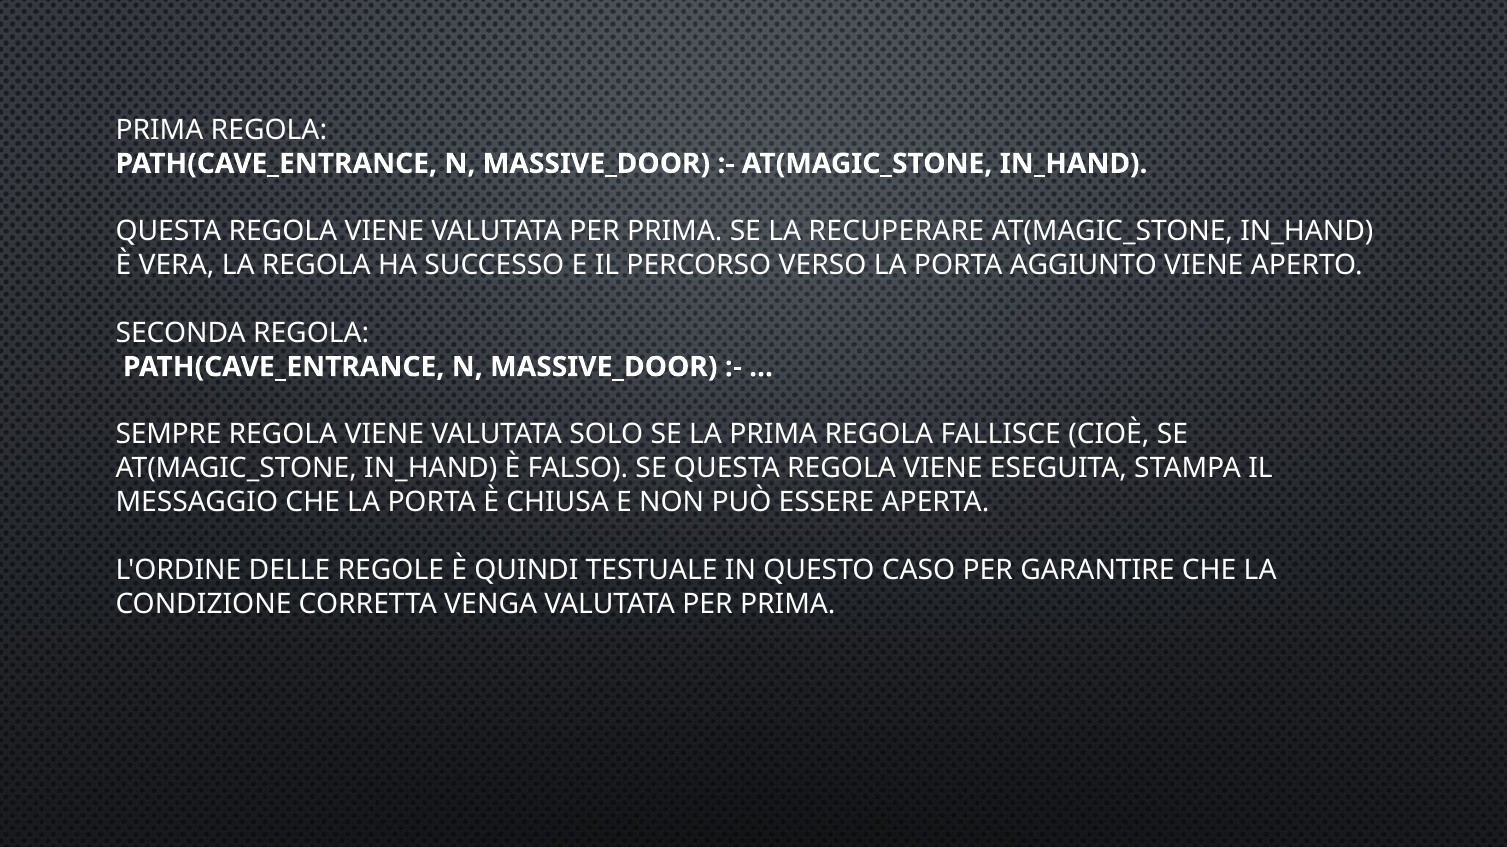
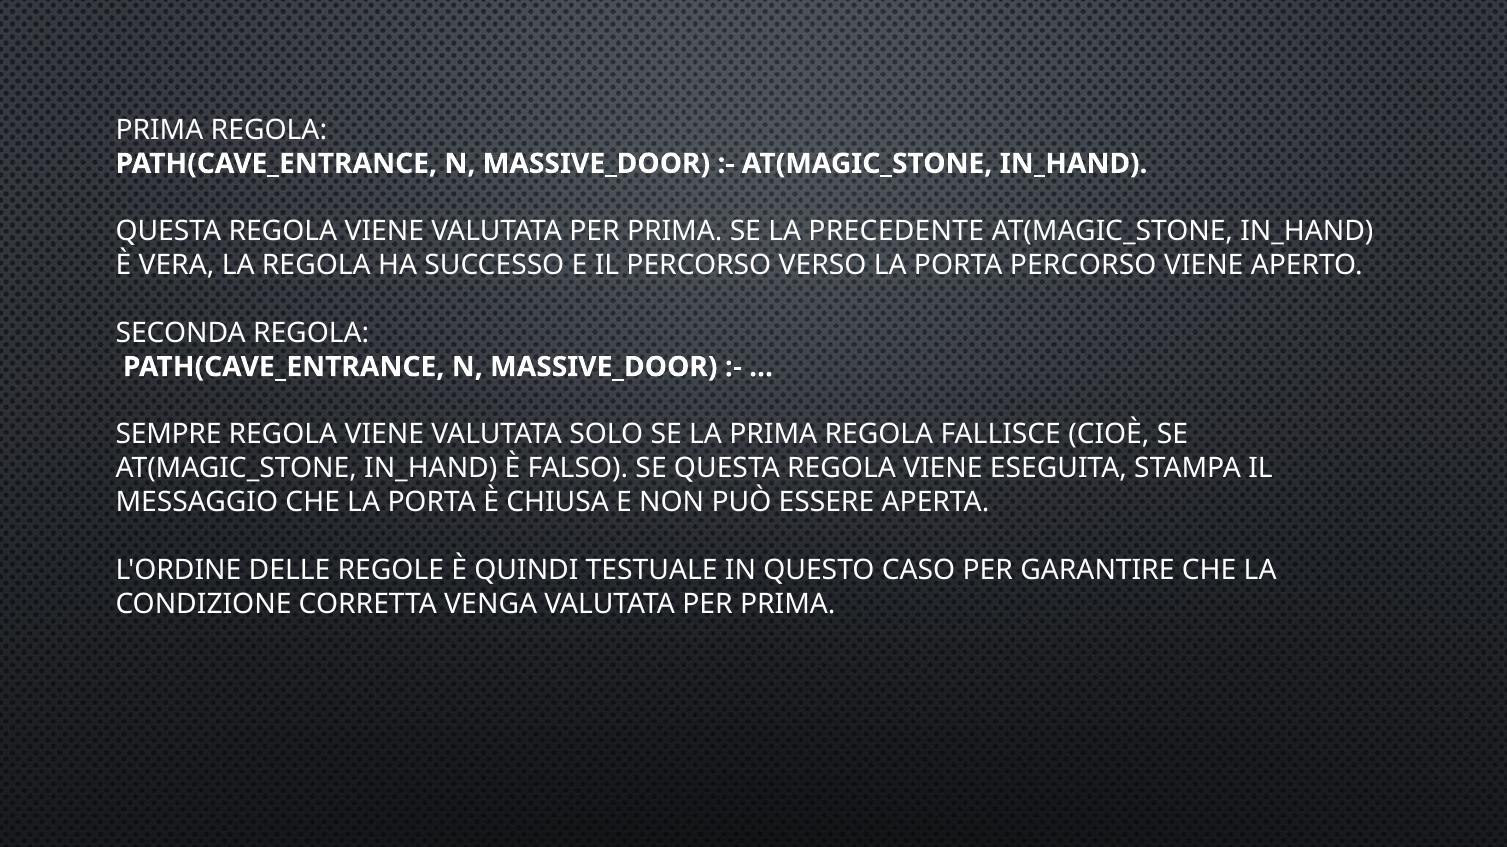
RECUPERARE: RECUPERARE -> PRECEDENTE (896, 232)
PORTA AGGIUNTO: AGGIUNTO -> PERCORSO (1083, 265)
